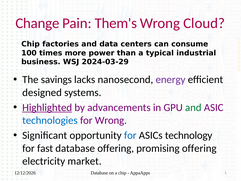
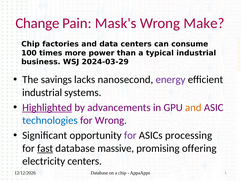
Them's: Them's -> Mask's (116, 23)
Cloud: Cloud -> Make (204, 23)
designed: designed -> industrial (42, 92)
and colour: green -> orange (193, 107)
for colour: blue -> purple (130, 135)
technology: technology -> processing (189, 135)
fast underline: none -> present (45, 148)
database offering: offering -> massive (116, 148)
electricity market: market -> centers (85, 161)
